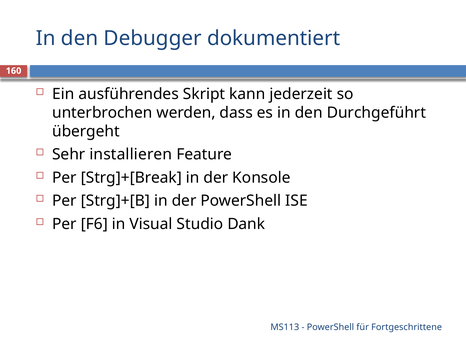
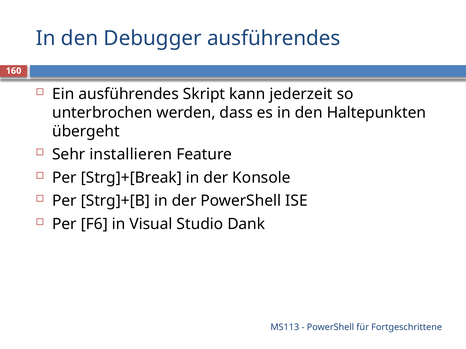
Debugger dokumentiert: dokumentiert -> ausführendes (274, 38)
Durchgeführt: Durchgeführt -> Haltepunkten (376, 113)
